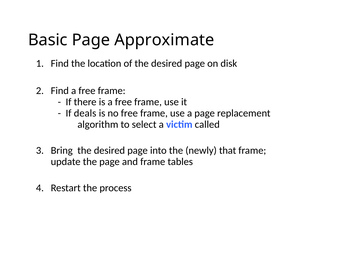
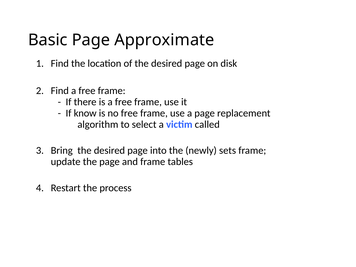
deals: deals -> know (85, 113)
that: that -> sets (228, 151)
